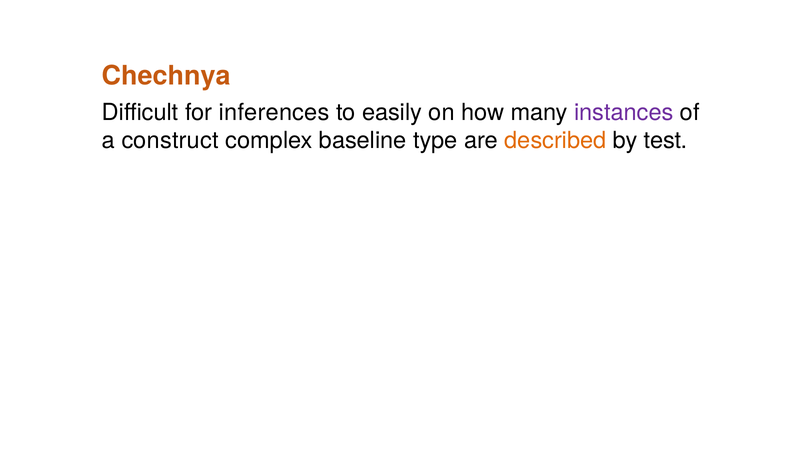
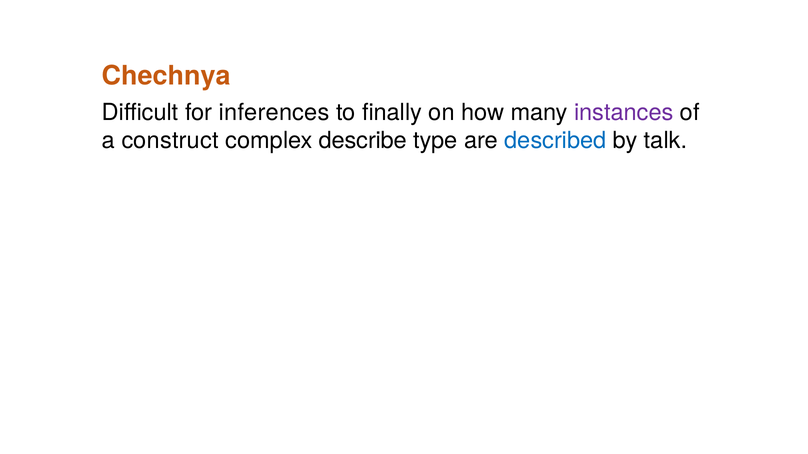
easily: easily -> finally (392, 112)
baseline: baseline -> describe (363, 141)
described colour: orange -> blue (555, 141)
test: test -> talk (666, 141)
